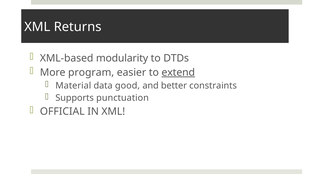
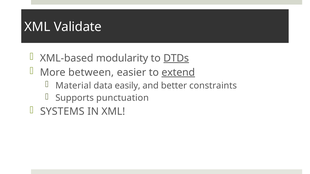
Returns: Returns -> Validate (78, 27)
DTDs underline: none -> present (176, 58)
program: program -> between (91, 73)
good: good -> easily (128, 86)
OFFICIAL: OFFICIAL -> SYSTEMS (62, 112)
